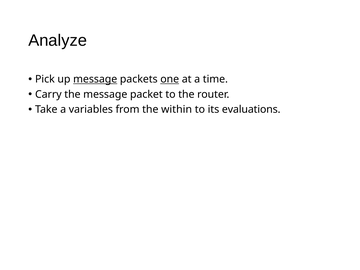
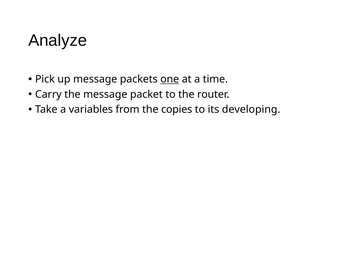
message underline: present -> none (95, 79)
within: within -> copies (177, 109)
evaluations: evaluations -> developing (251, 109)
